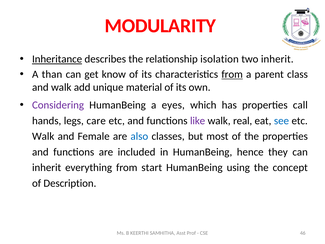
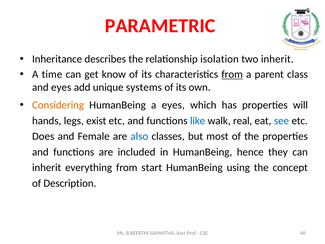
MODULARITY: MODULARITY -> PARAMETRIC (160, 26)
Inheritance underline: present -> none (57, 59)
than: than -> time (52, 74)
and walk: walk -> eyes (61, 87)
material: material -> systems (144, 87)
Considering colour: purple -> orange (58, 105)
call: call -> will (300, 105)
care: care -> exist (96, 121)
like colour: purple -> blue (198, 121)
Walk: Walk -> Does (43, 136)
